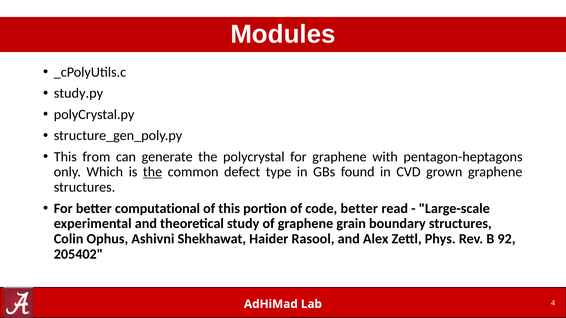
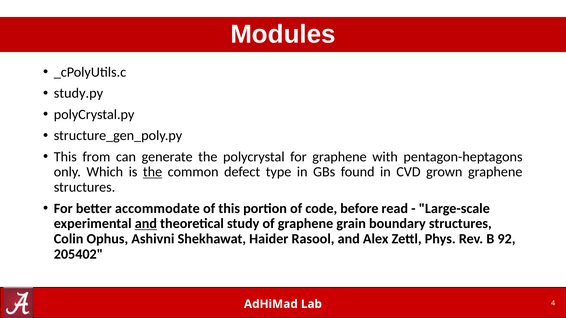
computational: computational -> accommodate (157, 209)
code better: better -> before (359, 209)
and underline: none -> present (146, 224)
